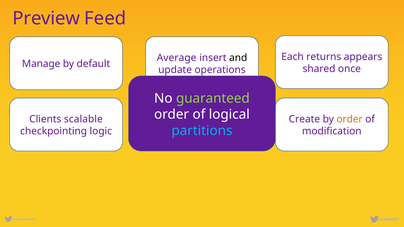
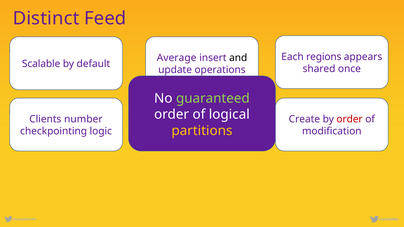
Preview: Preview -> Distinct (46, 18)
returns: returns -> regions (324, 57)
Manage: Manage -> Scalable (41, 64)
scalable: scalable -> number (83, 119)
order colour: orange -> red (350, 119)
partitions colour: light blue -> yellow (202, 131)
